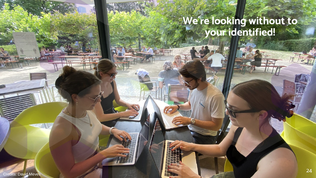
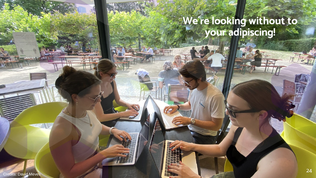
identified: identified -> adipiscing (252, 32)
